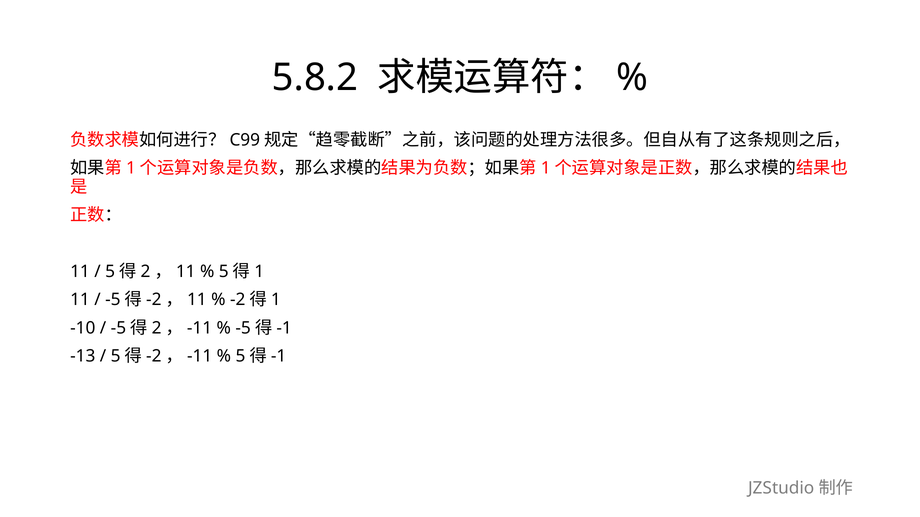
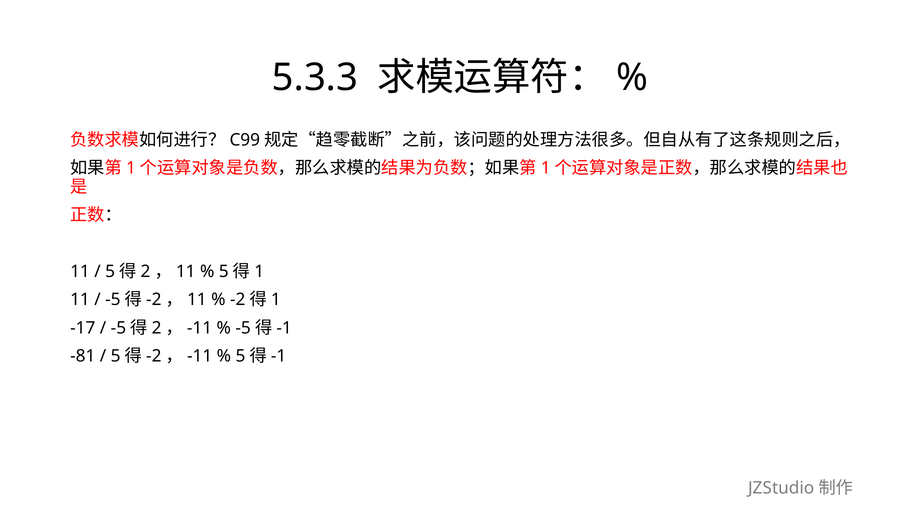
5.8.2: 5.8.2 -> 5.3.3 (315, 78)
-10: -10 -> -17 (83, 328)
-13: -13 -> -81 (83, 356)
